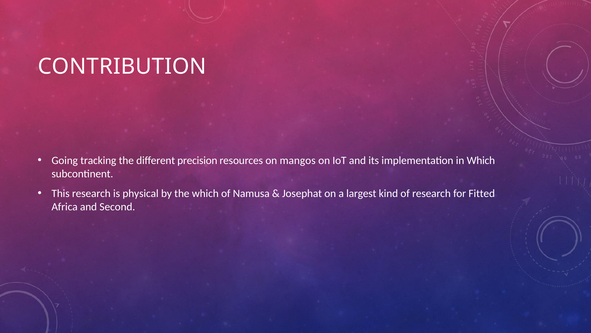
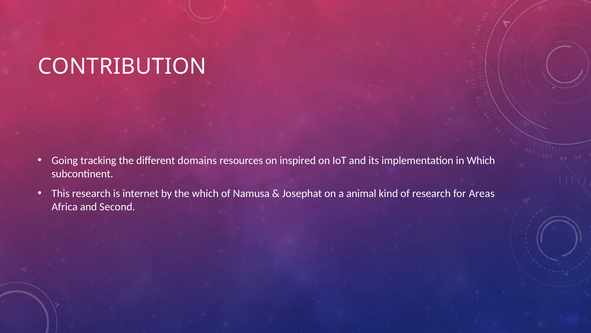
precision: precision -> domains (197, 160)
mangos: mangos -> inspired (298, 160)
physical: physical -> internet (141, 193)
largest: largest -> animal (361, 193)
Fitted: Fitted -> Areas (482, 193)
